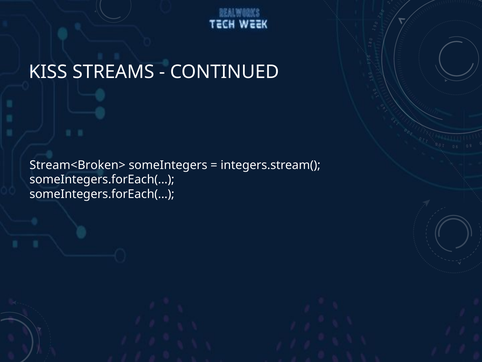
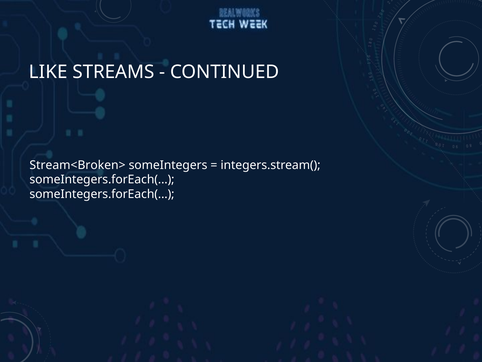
KISS: KISS -> LIKE (48, 72)
